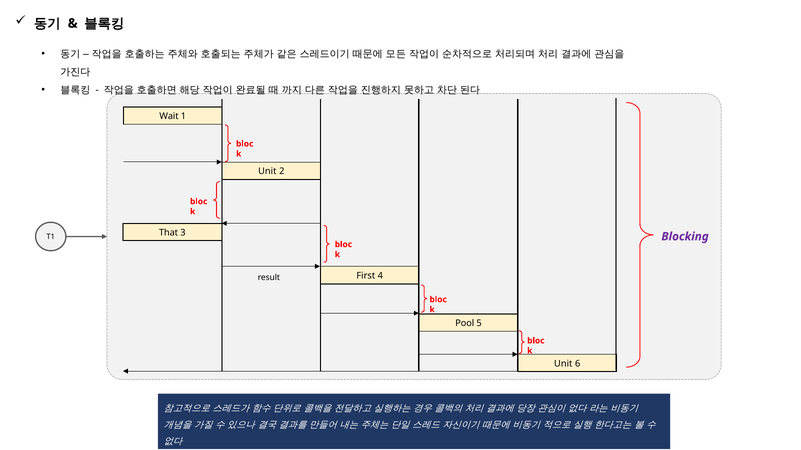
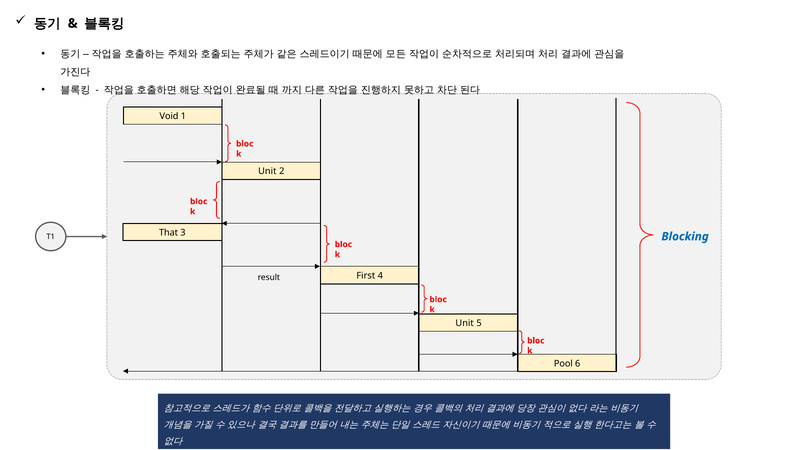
Wait: Wait -> Void (169, 116)
Blocking colour: purple -> blue (685, 237)
Pool: Pool -> Unit (465, 324)
Unit: Unit -> Pool (563, 364)
